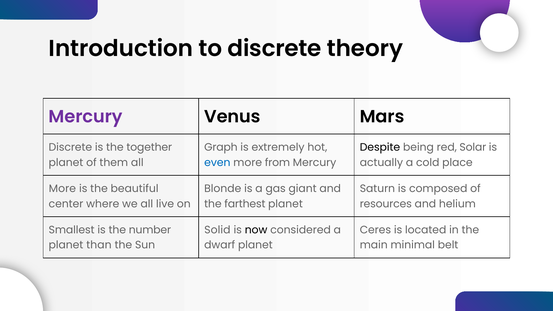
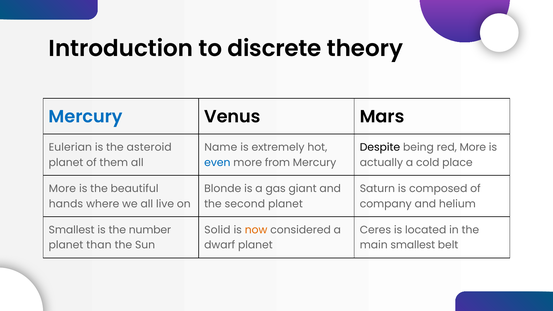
Mercury colour: purple -> blue (86, 117)
Discrete: Discrete -> Eulerian (70, 147)
together: together -> asteroid (149, 147)
Graph: Graph -> Name (221, 147)
red Solar: Solar -> More (473, 147)
center: center -> hands (66, 204)
farthest: farthest -> second (245, 204)
resources: resources -> company (386, 204)
now colour: black -> orange (256, 230)
main minimal: minimal -> smallest (413, 245)
